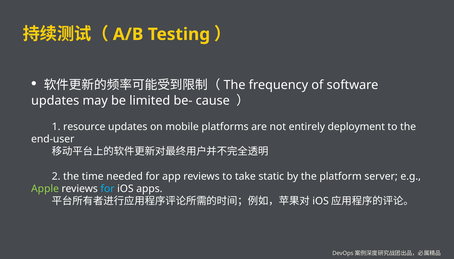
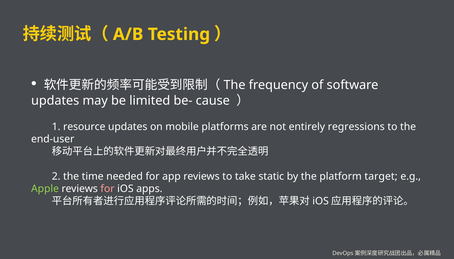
deployment: deployment -> regressions (356, 127)
server: server -> target (381, 176)
for colour: light blue -> pink (108, 189)
